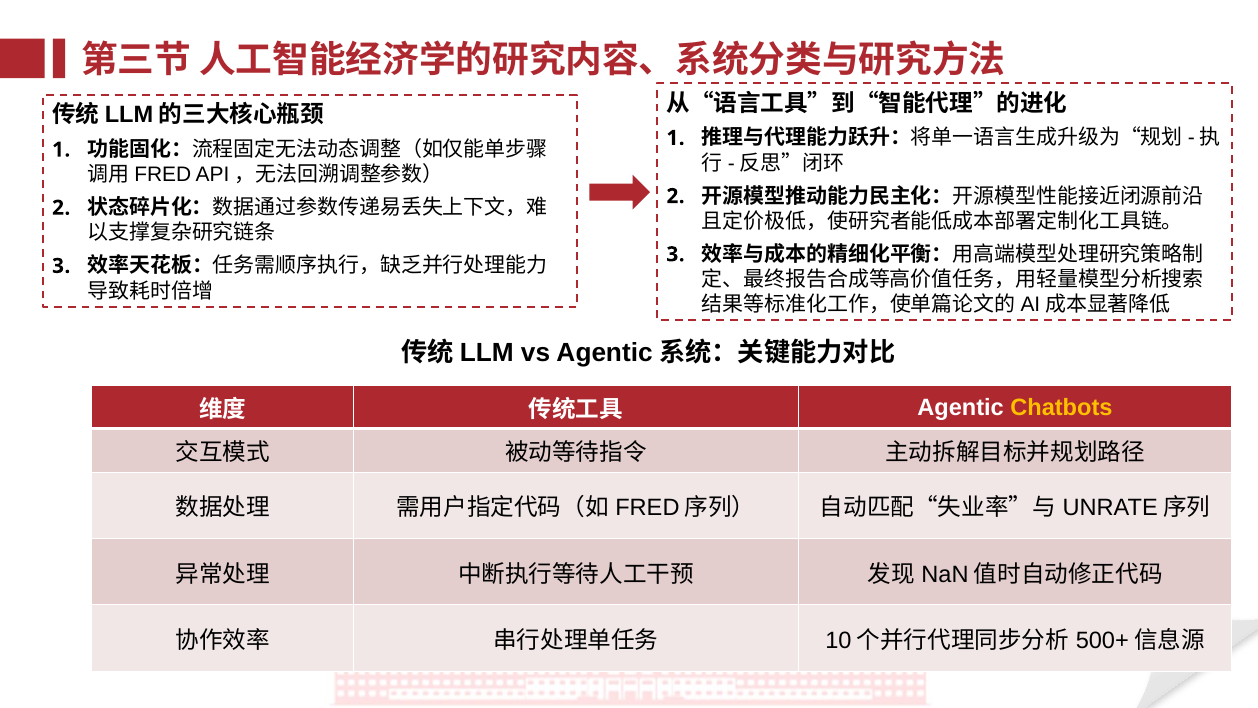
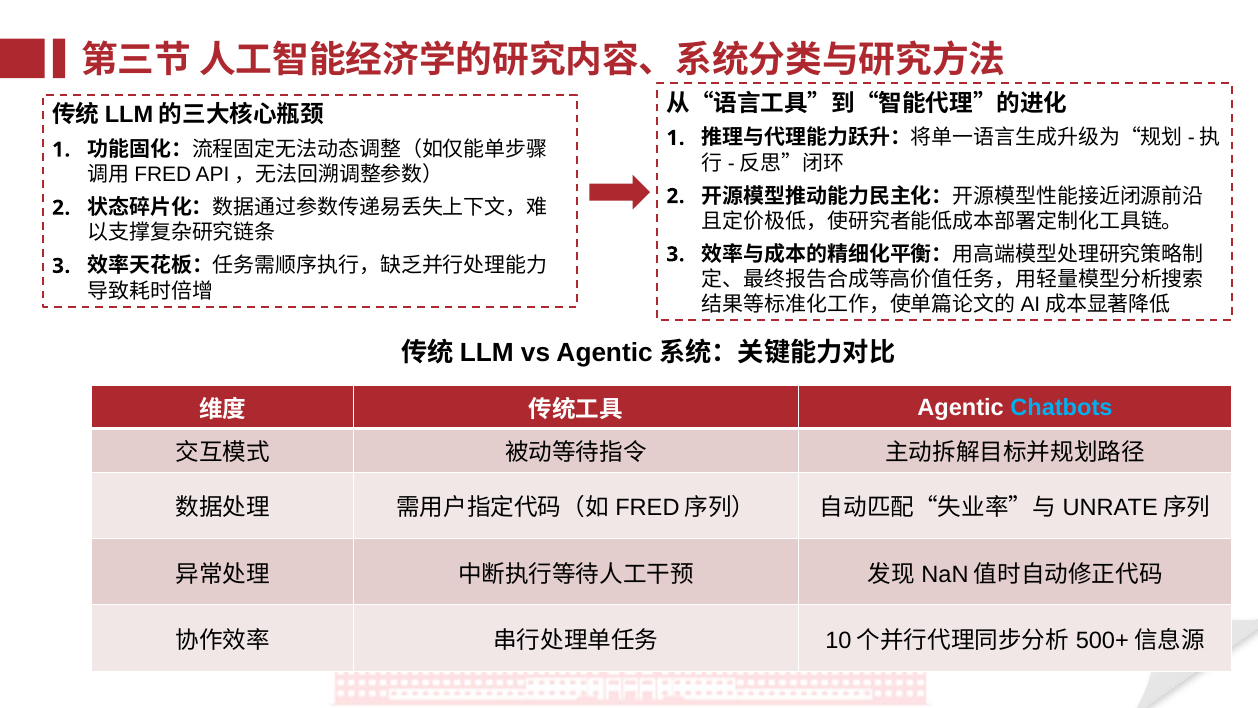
Chatbots colour: yellow -> light blue (1061, 407)
